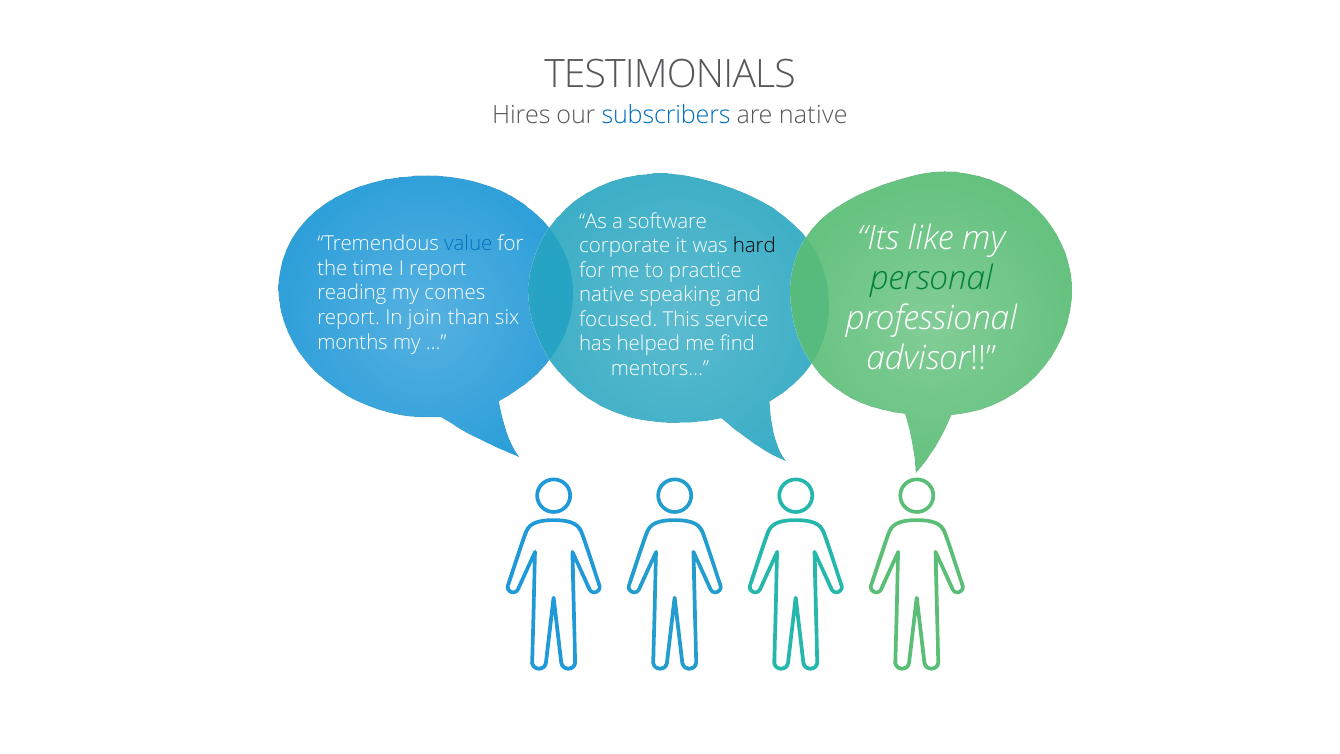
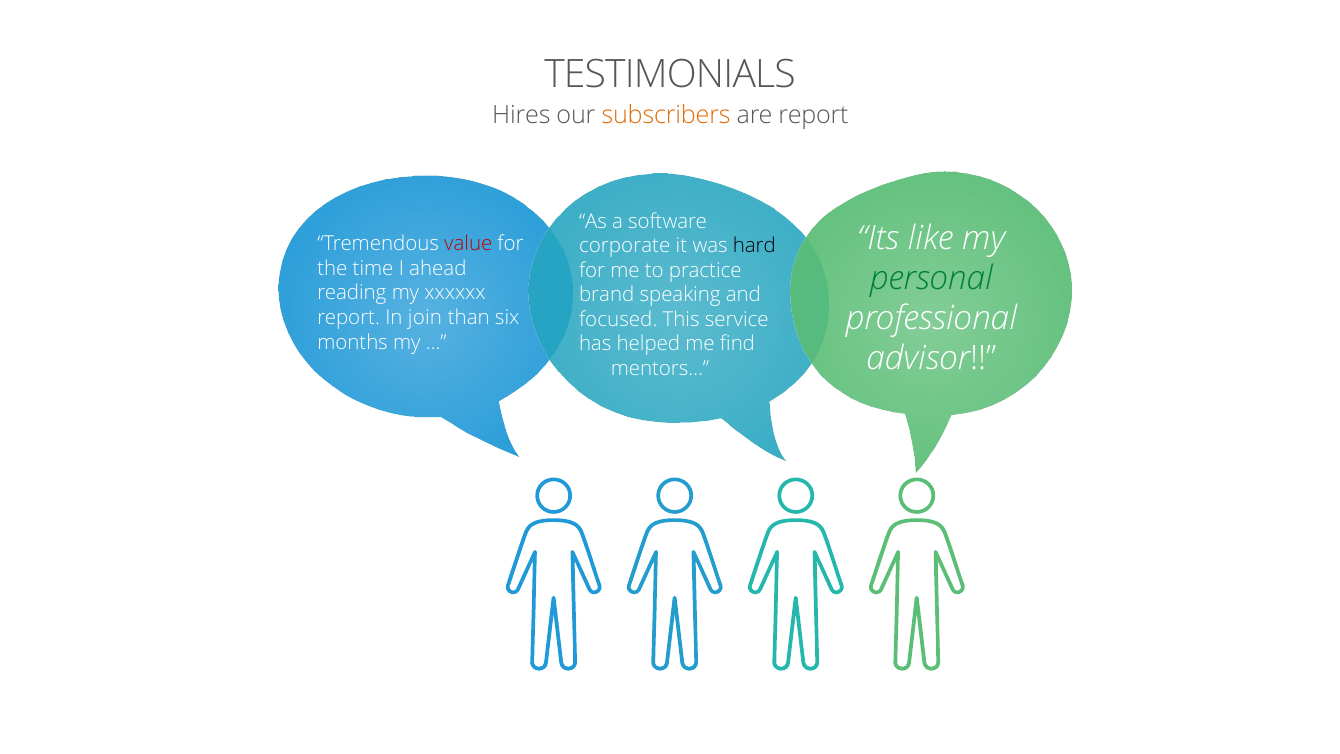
subscribers colour: blue -> orange (666, 115)
are native: native -> report (813, 115)
value colour: blue -> red (468, 244)
I report: report -> ahead (438, 269)
comes: comes -> xxxxxx (455, 293)
native: native -> brand (607, 295)
